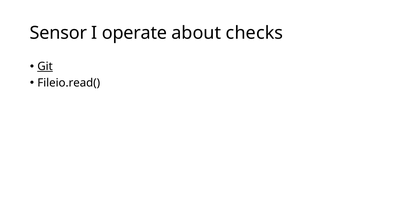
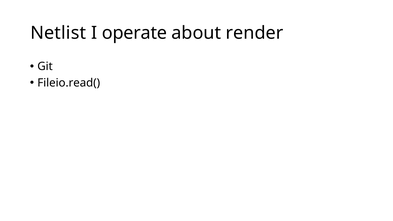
Sensor: Sensor -> Netlist (58, 33)
checks: checks -> render (254, 33)
Git underline: present -> none (45, 66)
